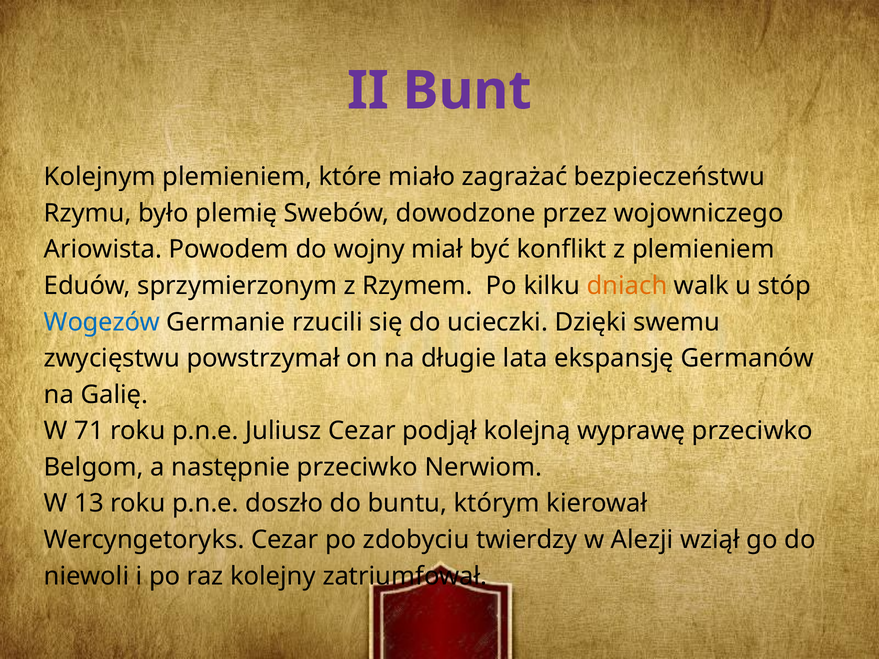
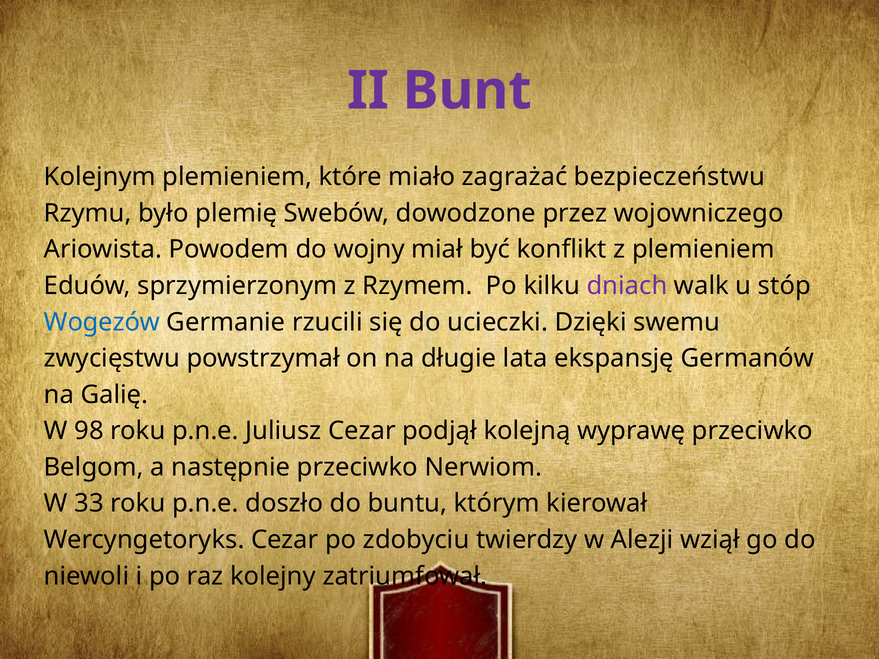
dniach colour: orange -> purple (627, 286)
71: 71 -> 98 (89, 431)
13: 13 -> 33 (89, 504)
